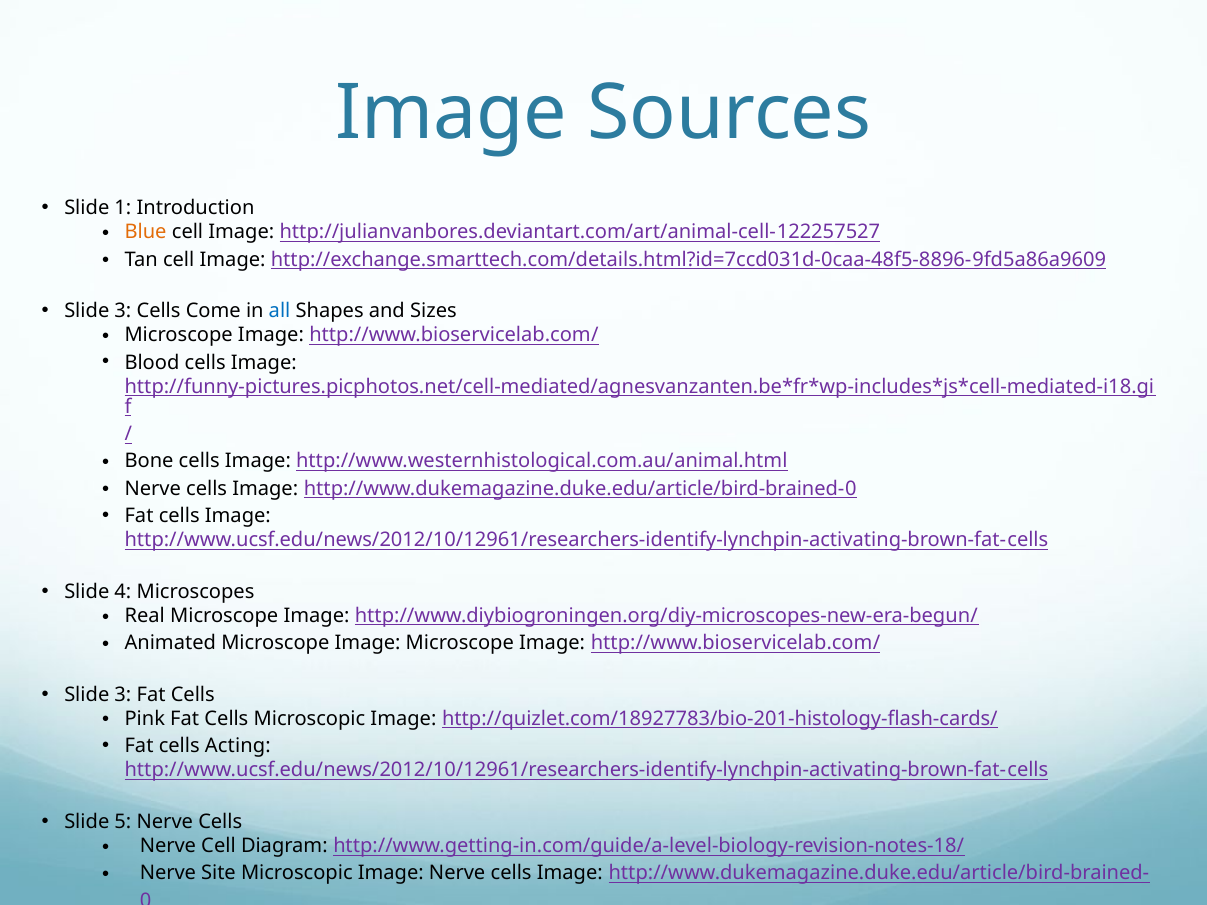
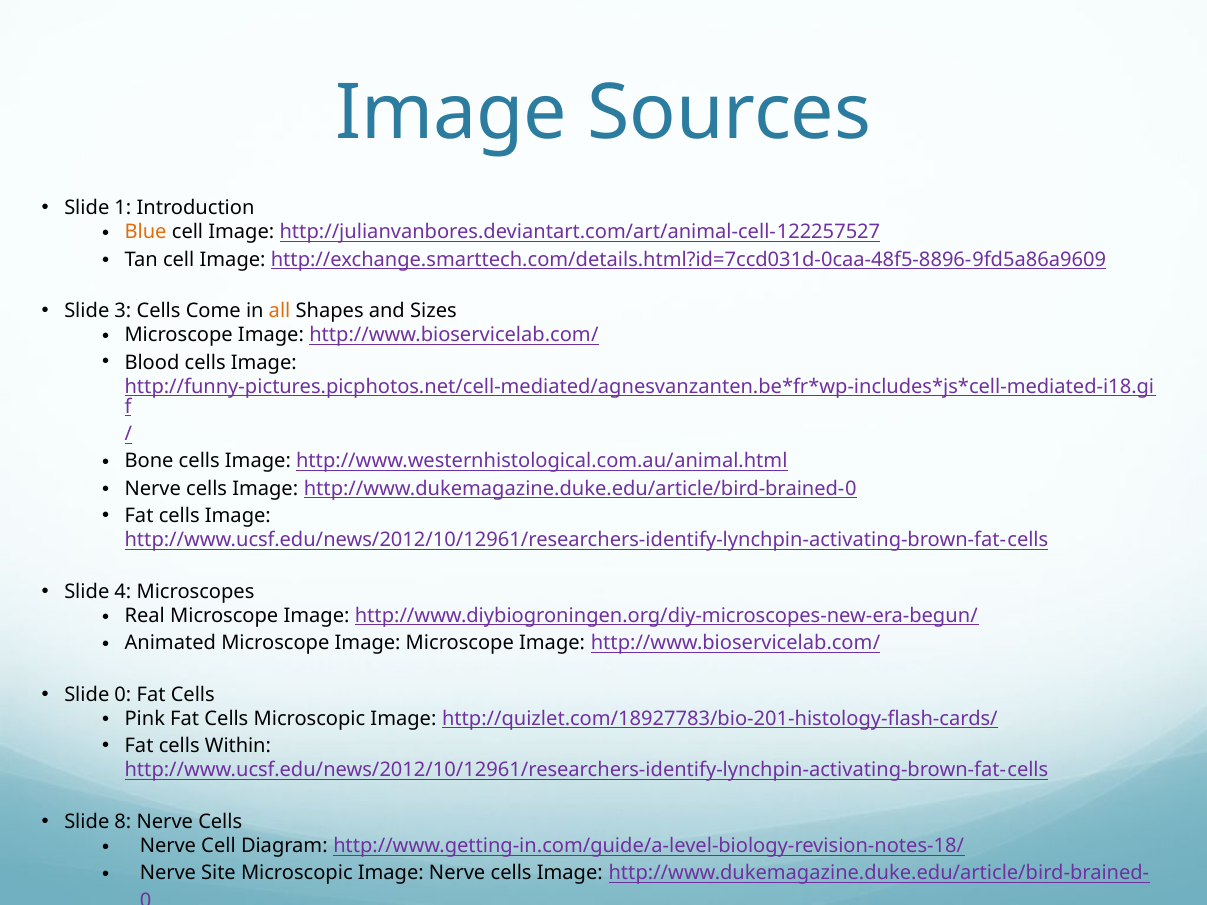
all colour: blue -> orange (280, 311)
3: 3 -> 0 (123, 695)
Acting: Acting -> Within (238, 746)
5: 5 -> 8 (123, 822)
